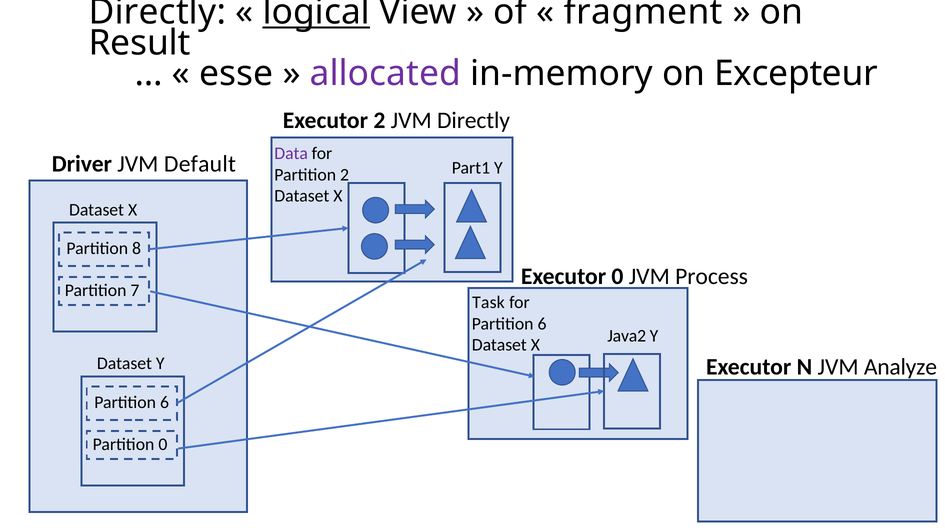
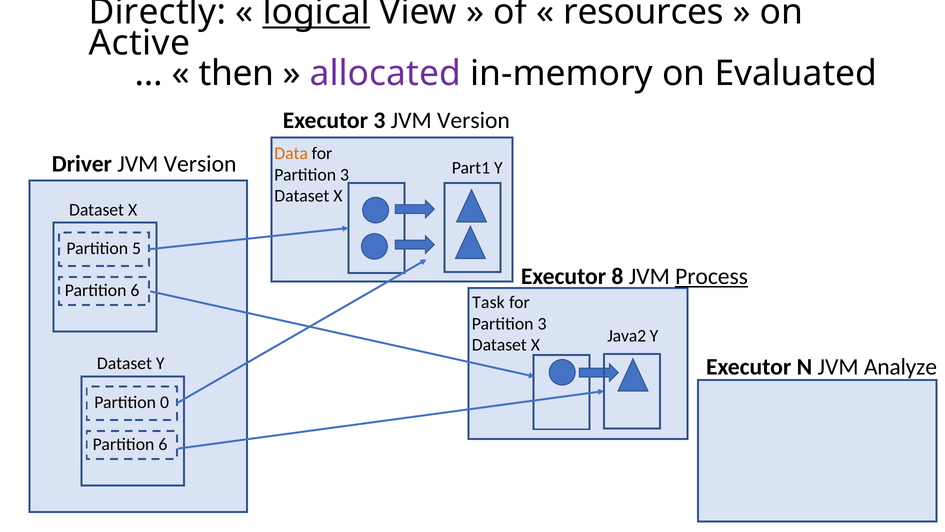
fragment: fragment -> resources (644, 12)
Result: Result -> Active (139, 43)
esse: esse -> then (236, 73)
Excepteur: Excepteur -> Evaluated (796, 73)
Executor 2: 2 -> 3 (379, 120)
Directly: Directly -> Version (473, 120)
Data colour: purple -> orange (291, 153)
Driver JVM Default: Default -> Version (200, 164)
2: 2 -> 3 (345, 175)
8: 8 -> 5 (137, 248)
Executor 0: 0 -> 8 (617, 276)
Process underline: none -> present (712, 276)
7: 7 -> 6 (135, 290)
6: 6 -> 3 (542, 323)
6: 6 -> 0 (164, 402)
0: 0 -> 6 (163, 444)
